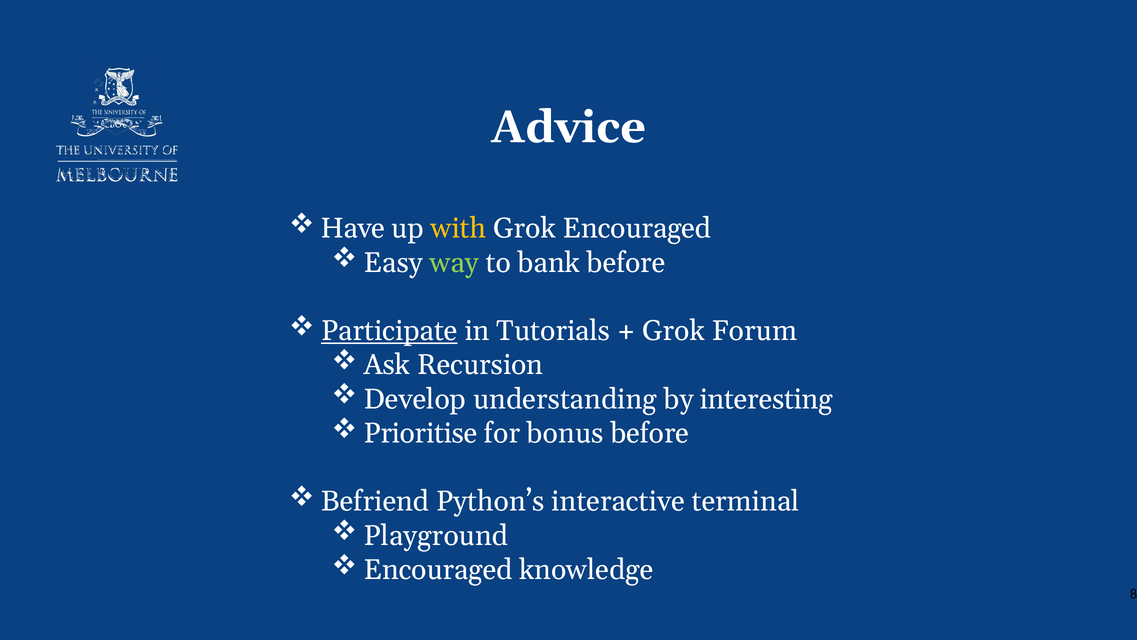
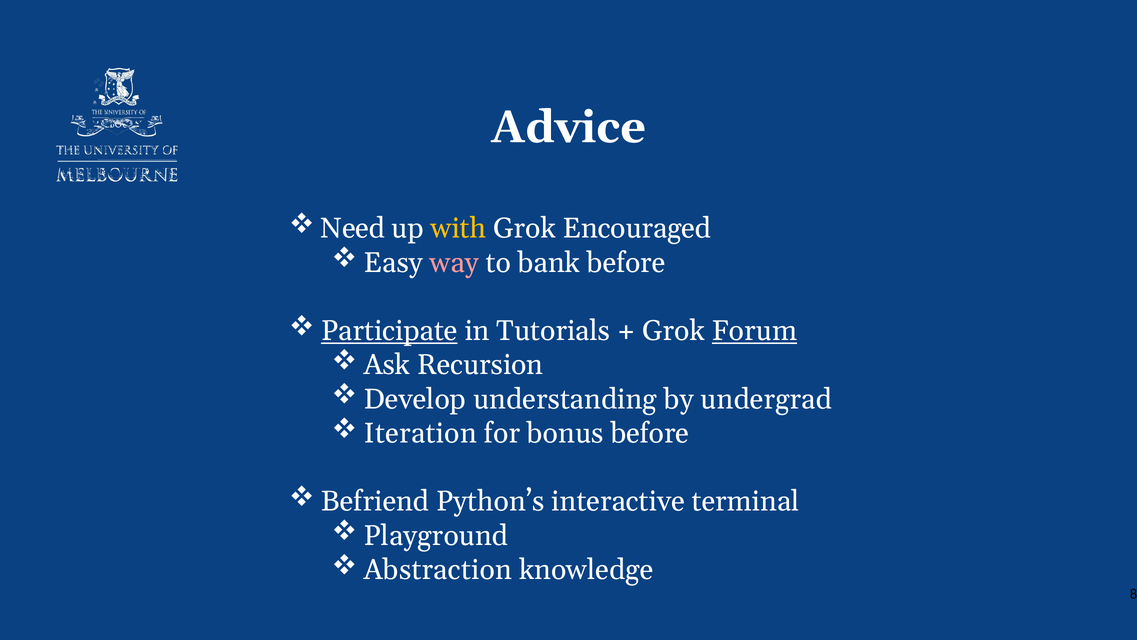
Have: Have -> Need (353, 228)
way colour: light green -> pink (454, 262)
Forum underline: none -> present (755, 331)
interesting: interesting -> undergrad (766, 399)
Prioritise: Prioritise -> Iteration (420, 433)
Encouraged: Encouraged -> Abstraction (438, 569)
